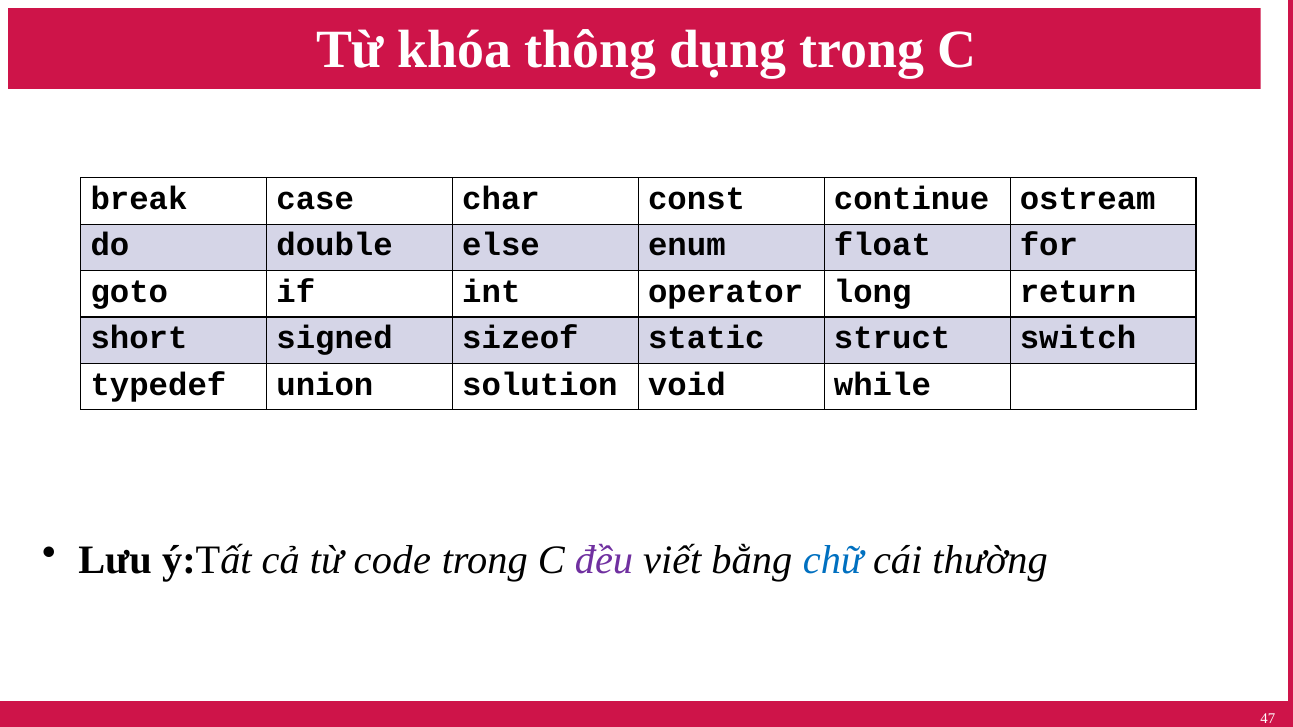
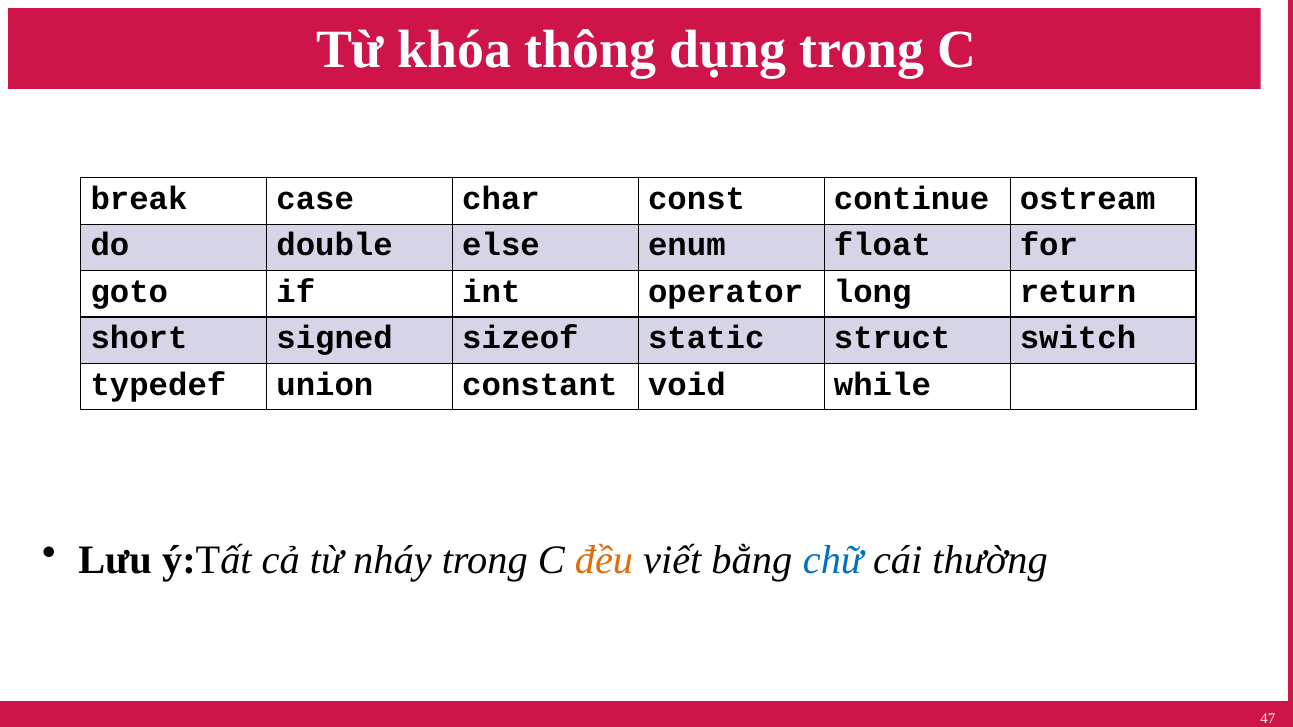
solution: solution -> constant (540, 385)
code: code -> nháy (392, 560)
đều colour: purple -> orange (604, 560)
